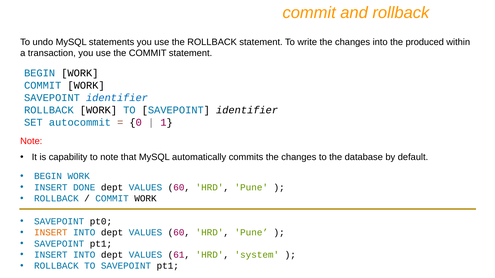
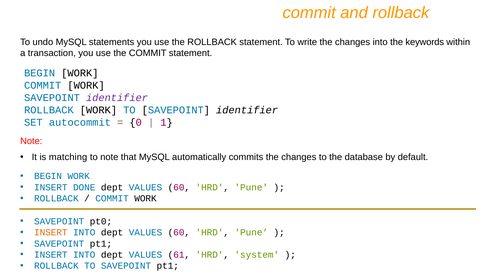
produced: produced -> keywords (425, 42)
identifier colour: blue -> purple (117, 98)
capability: capability -> matching (68, 157)
